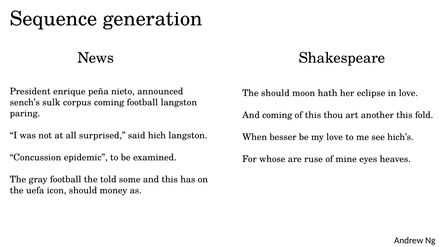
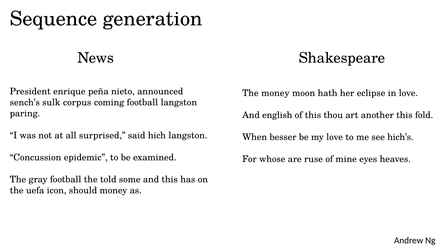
The should: should -> money (275, 93)
And coming: coming -> english (277, 115)
